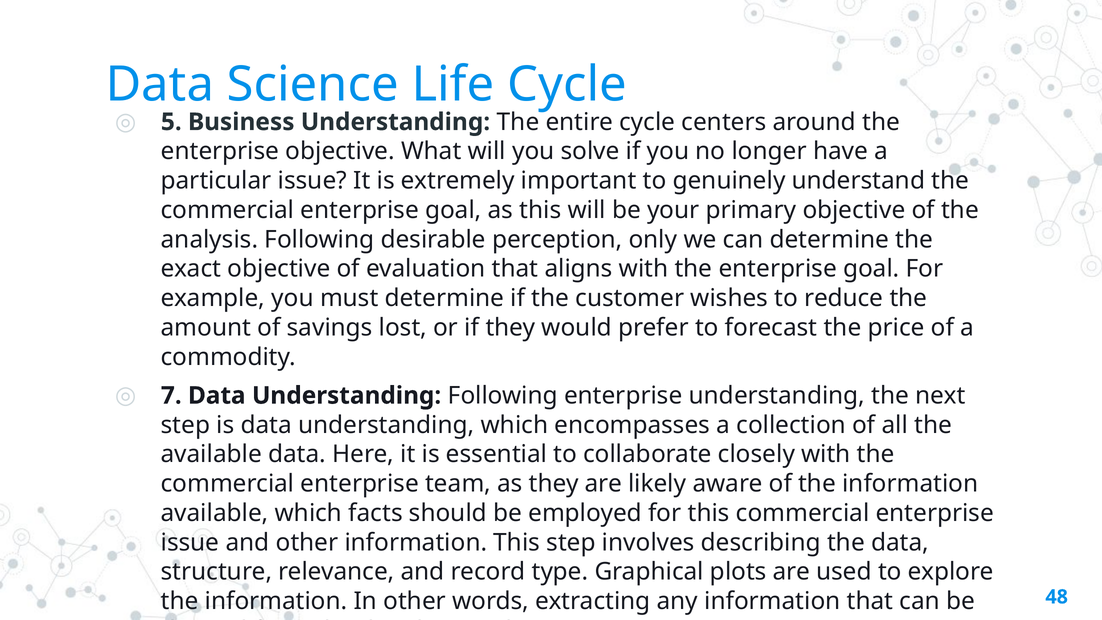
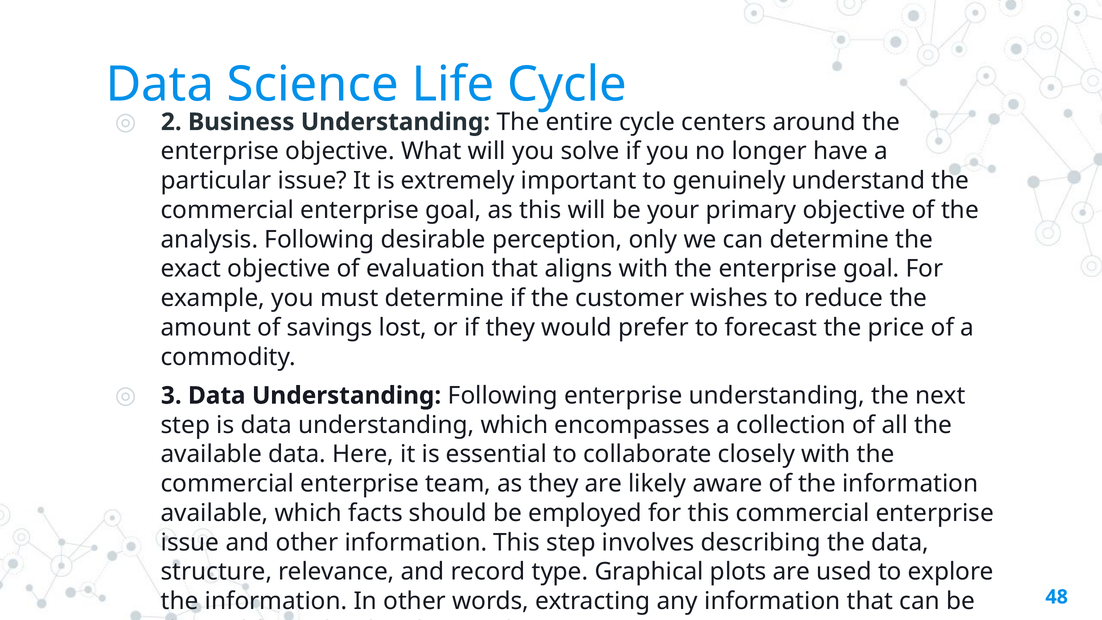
5: 5 -> 2 (171, 122)
7: 7 -> 3 (171, 396)
